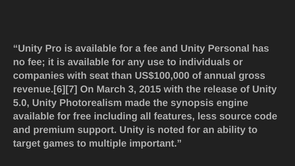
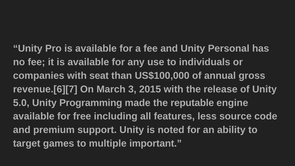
Photorealism: Photorealism -> Programming (91, 103)
synopsis: synopsis -> reputable (192, 103)
